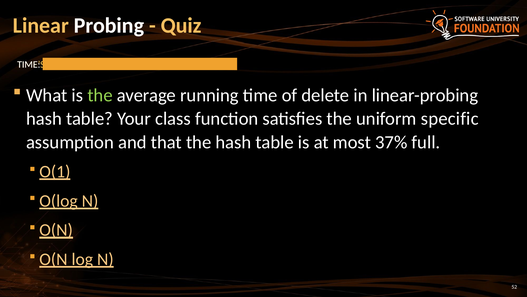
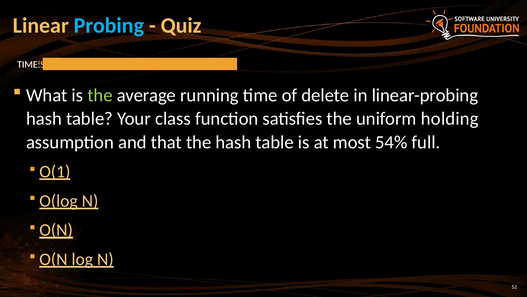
Probing colour: white -> light blue (109, 26)
specific: specific -> holding (450, 119)
37%: 37% -> 54% (391, 142)
